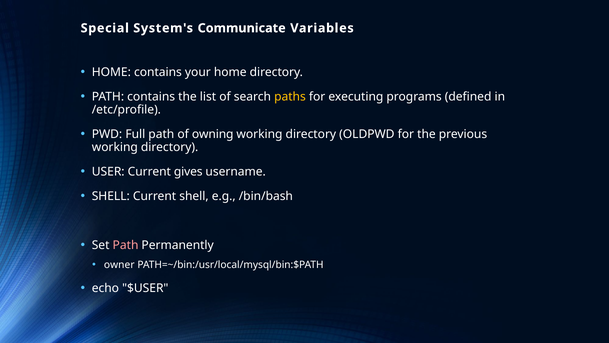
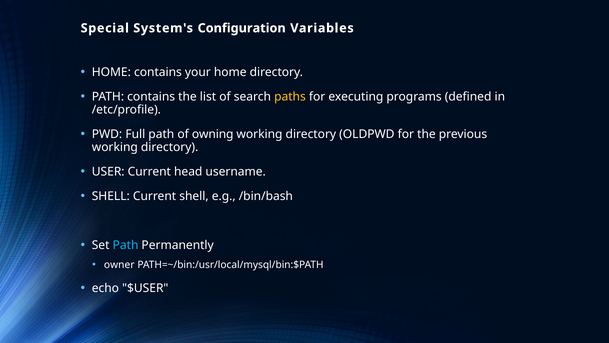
Communicate: Communicate -> Configuration (242, 28)
gives: gives -> head (188, 171)
Path colour: pink -> light blue (126, 245)
